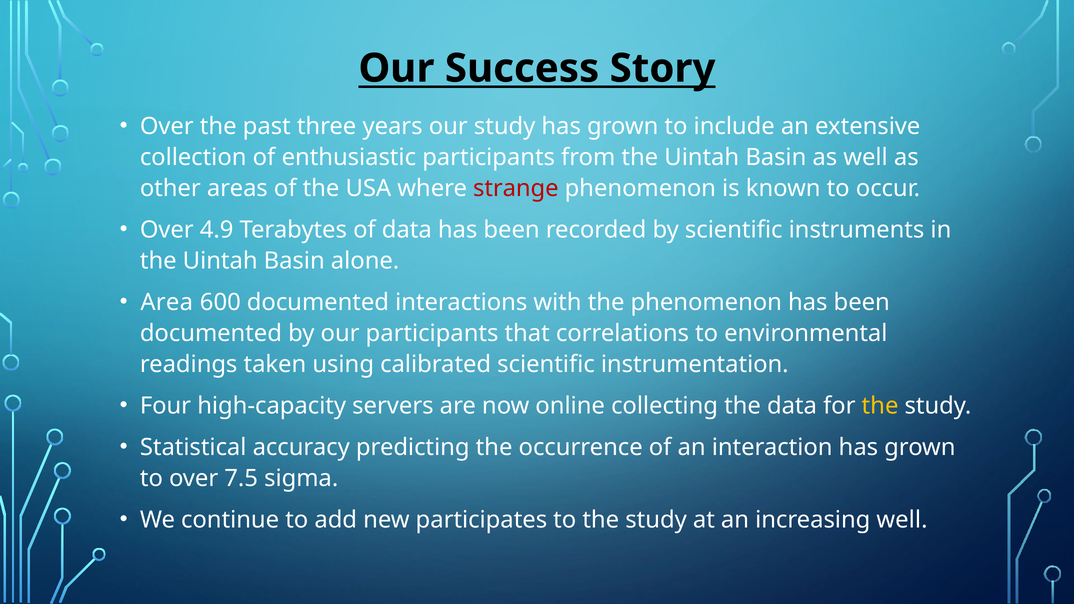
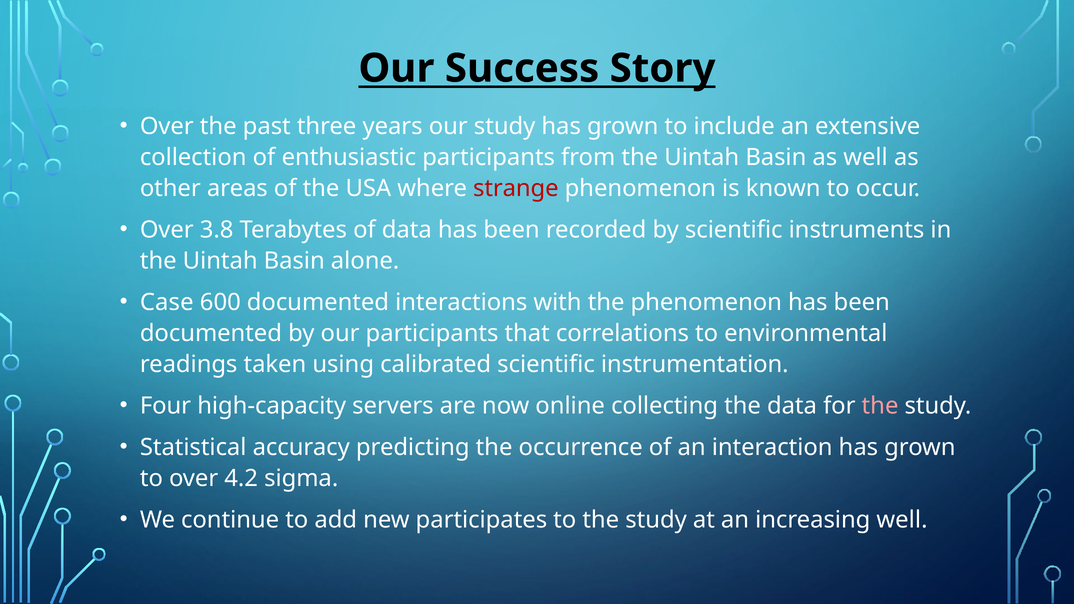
4.9: 4.9 -> 3.8 (217, 230)
Area: Area -> Case (167, 302)
the colour: yellow -> pink (880, 406)
7.5: 7.5 -> 4.2 (241, 478)
